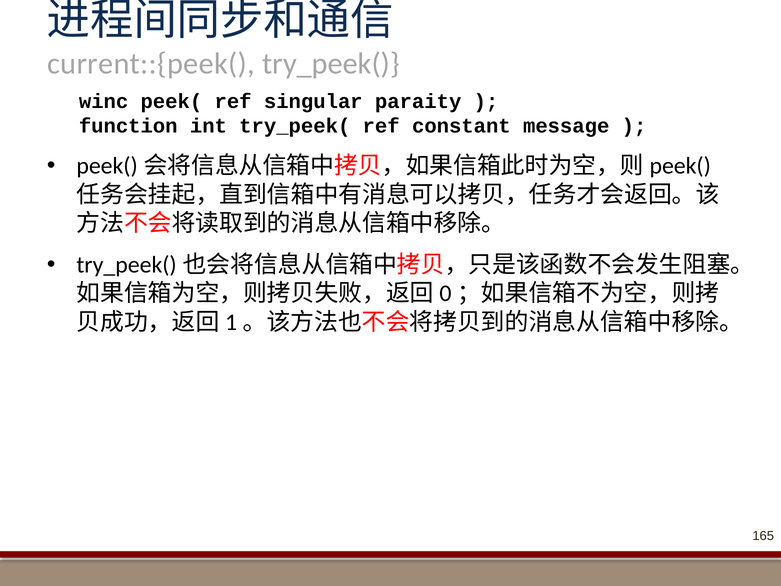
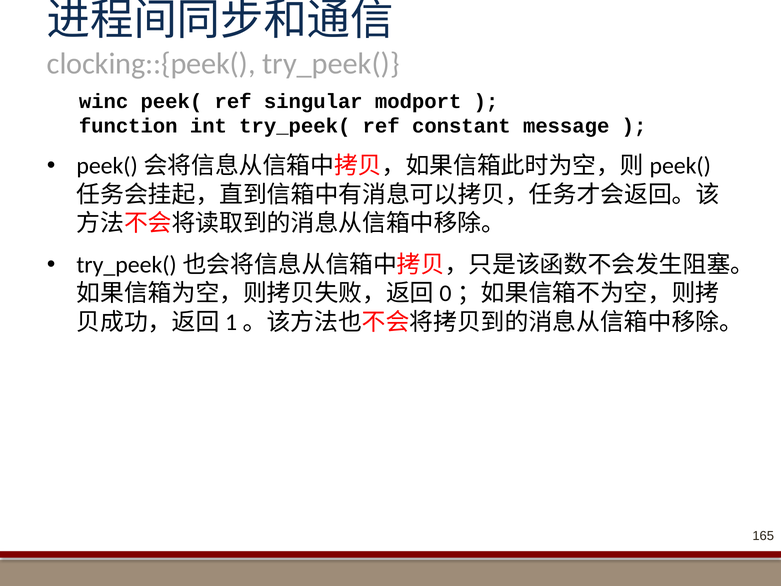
current::{peek(: current::{peek( -> clocking::{peek( (151, 64)
paraity: paraity -> modport (418, 101)
